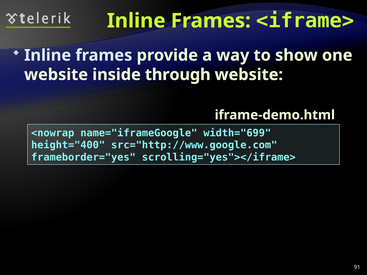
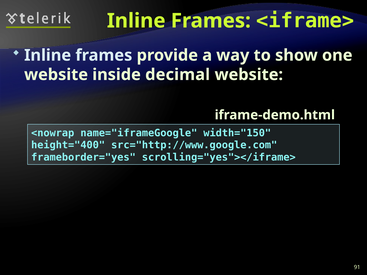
through: through -> decimal (178, 75)
width="699: width="699 -> width="150 (237, 133)
